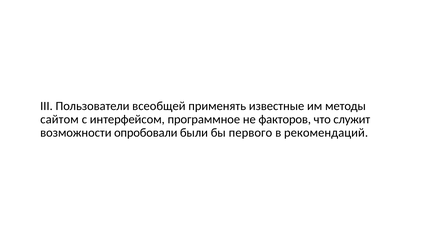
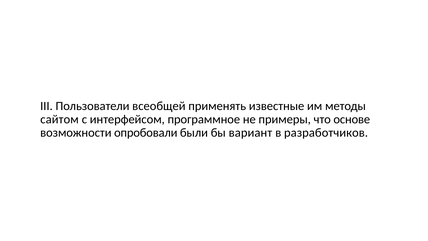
факторов: факторов -> примеры (285, 119)
служит: служит -> основе (352, 119)
первого: первого -> вариант (250, 133)
рекомендаций: рекомендаций -> разработчиков (326, 133)
